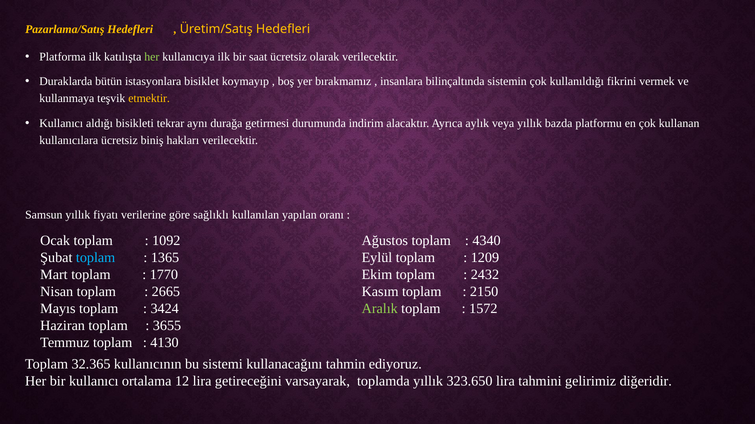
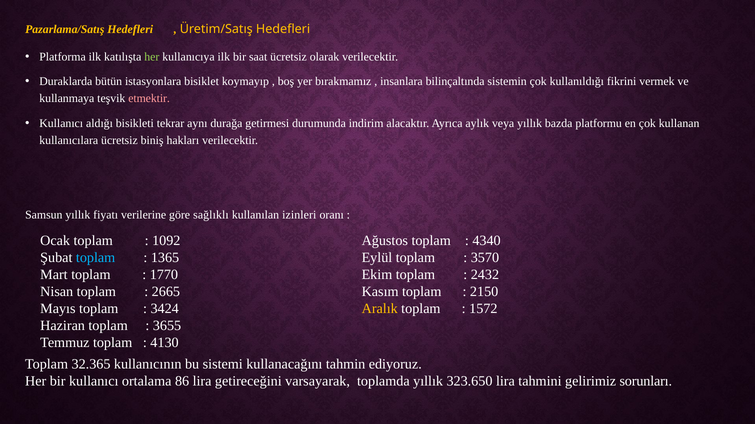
etmektir colour: yellow -> pink (149, 99)
yapılan: yapılan -> izinleri (299, 215)
1209: 1209 -> 3570 (485, 258)
Aralık colour: light green -> yellow (380, 309)
12: 12 -> 86 (182, 382)
diğeridir: diğeridir -> sorunları (646, 382)
